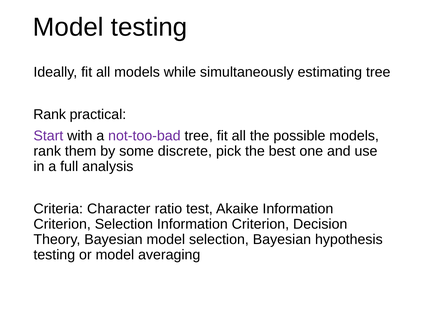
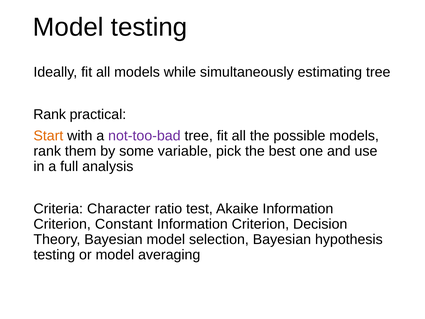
Start colour: purple -> orange (48, 136)
discrete: discrete -> variable (185, 151)
Criterion Selection: Selection -> Constant (124, 224)
